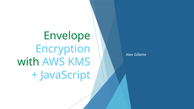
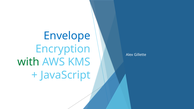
Envelope colour: green -> blue (67, 36)
